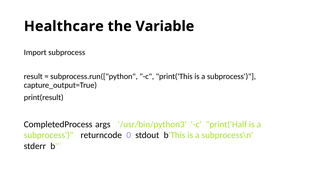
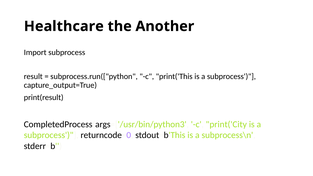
Variable: Variable -> Another (165, 26)
print('Half: print('Half -> print('City (226, 124)
